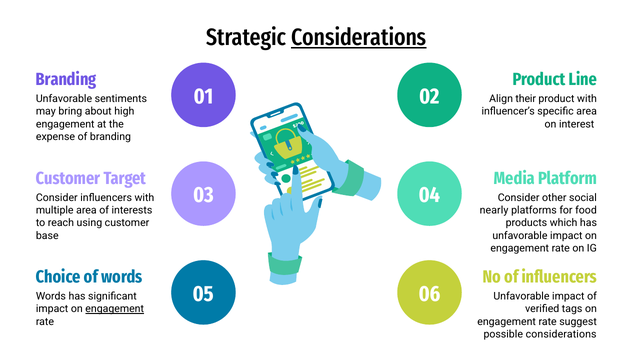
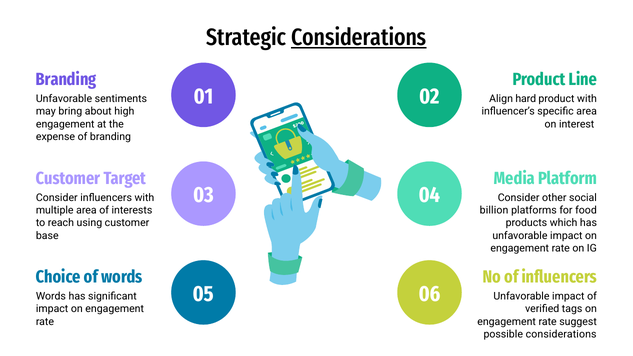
their: their -> hard (526, 99)
nearly: nearly -> billion (494, 210)
engagement underline: present -> none (115, 309)
